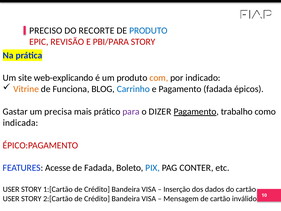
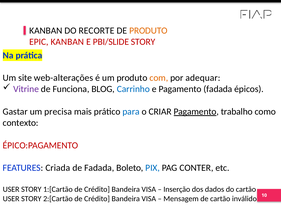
PRECISO: PRECISO -> KANBAN (46, 31)
PRODUTO colour: blue -> orange (148, 31)
EPIC REVISÃO: REVISÃO -> KANBAN (67, 42)
PBI/PARA: PBI/PARA -> PBI/SLIDE (111, 42)
web-explicando: web-explicando -> web-alterações (64, 78)
indicado: indicado -> adequar (203, 78)
Vitrine colour: orange -> purple (26, 89)
para colour: purple -> blue (131, 111)
DIZER: DIZER -> CRIAR (160, 111)
indicada: indicada -> contexto (21, 123)
Acesse: Acesse -> Criada (58, 168)
